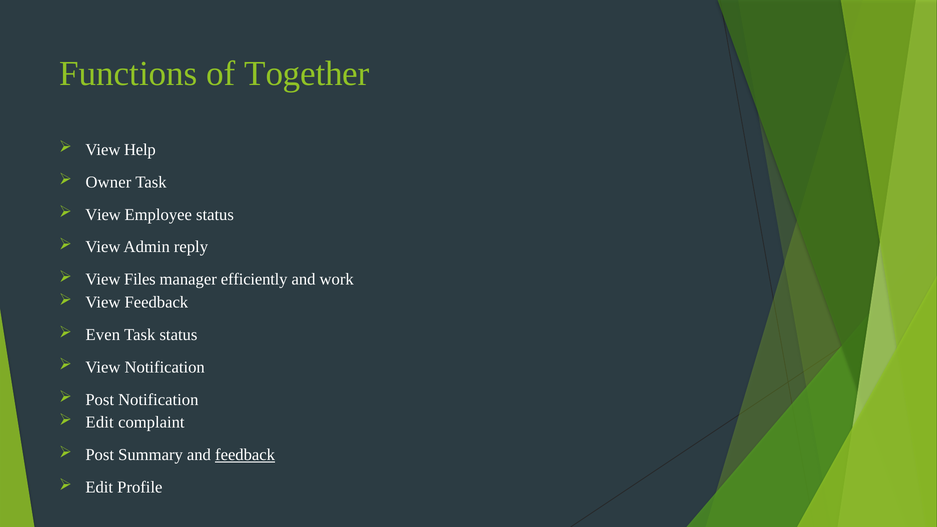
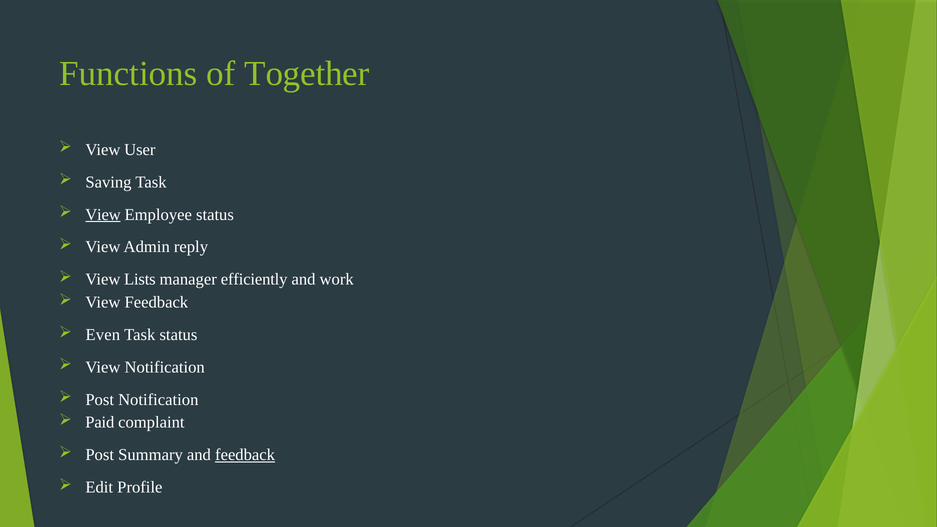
Help: Help -> User (140, 150)
Owner: Owner -> Saving (108, 182)
View underline: none -> present (103, 215)
Files: Files -> Lists (140, 279)
Edit: Edit -> Paid (100, 423)
